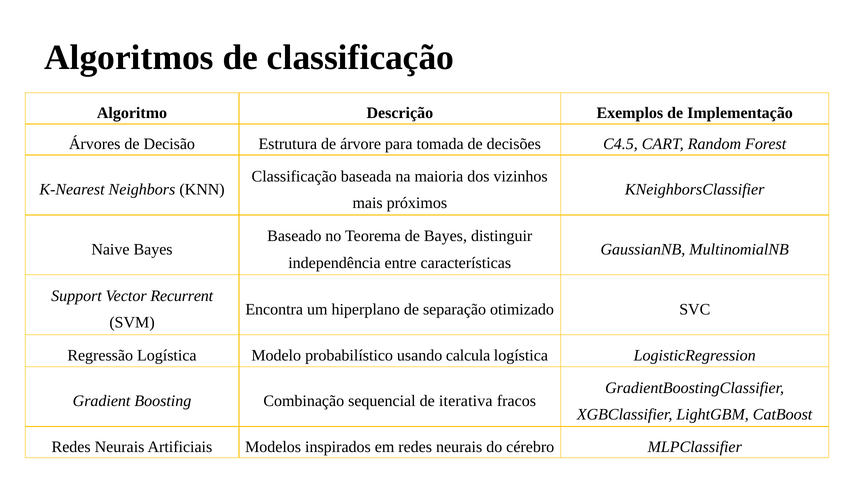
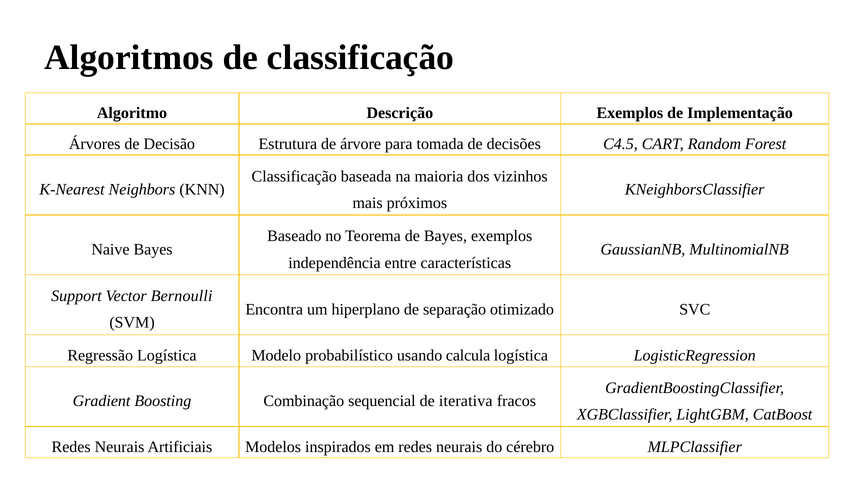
Bayes distinguir: distinguir -> exemplos (502, 236)
Recurrent: Recurrent -> Bernoulli (182, 296)
